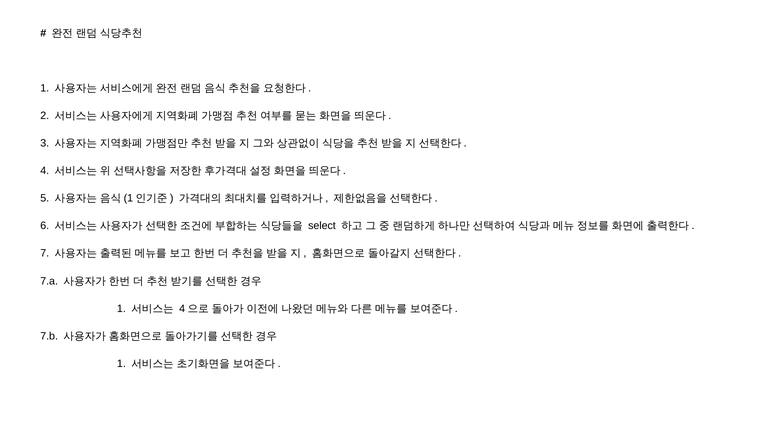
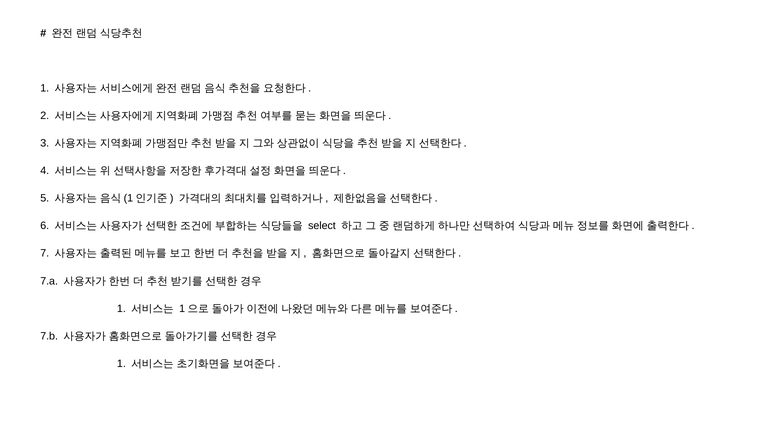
4: 4 -> 1 (182, 308)
